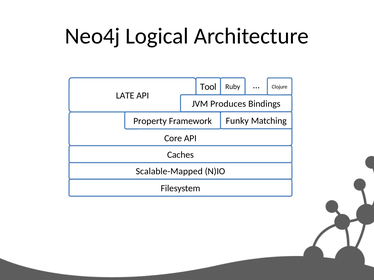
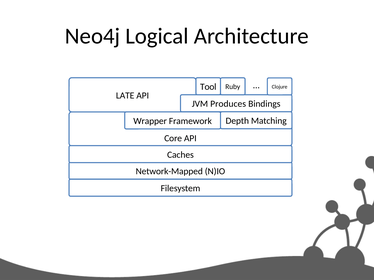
Property: Property -> Wrapper (150, 121)
Funky: Funky -> Depth (237, 121)
Scalable-Mapped: Scalable-Mapped -> Network-Mapped (169, 172)
